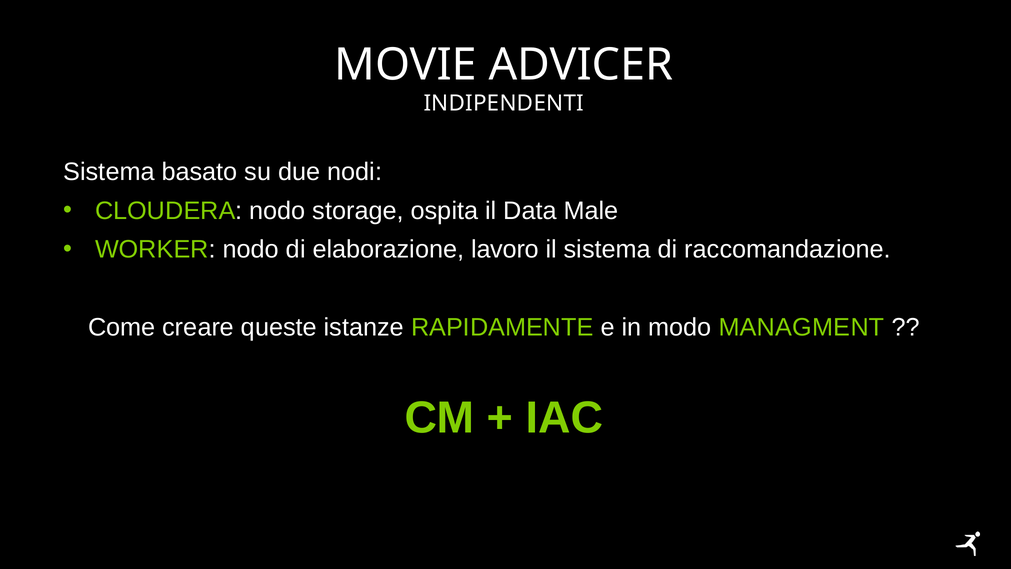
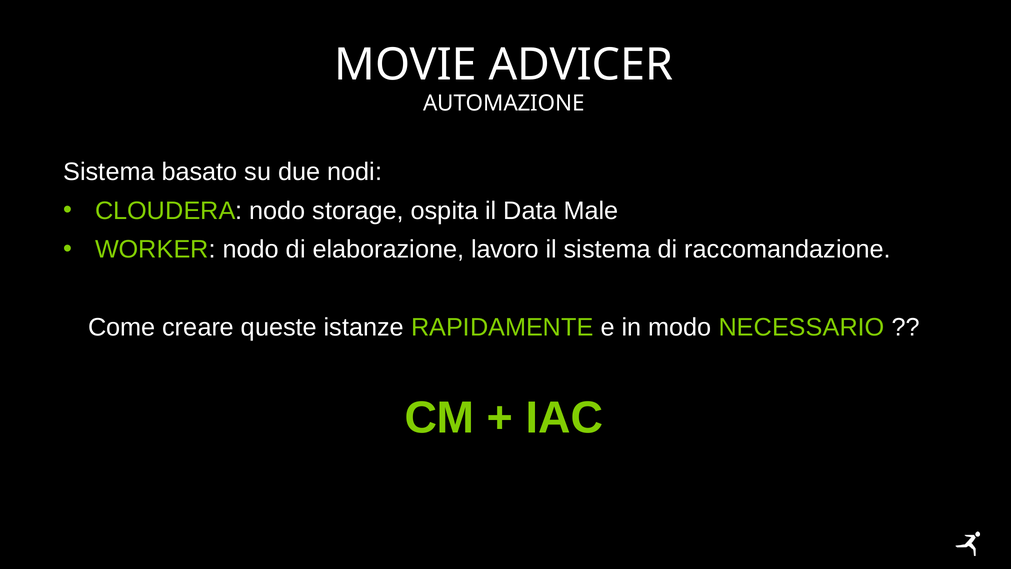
INDIPENDENTI: INDIPENDENTI -> AUTOMAZIONE (504, 103)
MANAGMENT: MANAGMENT -> NECESSARIO (802, 327)
